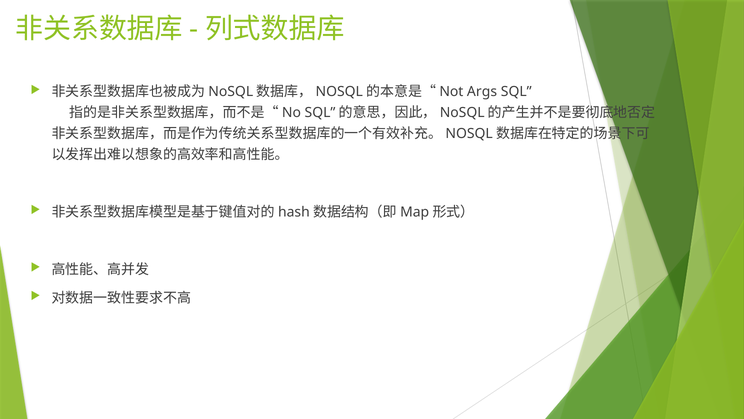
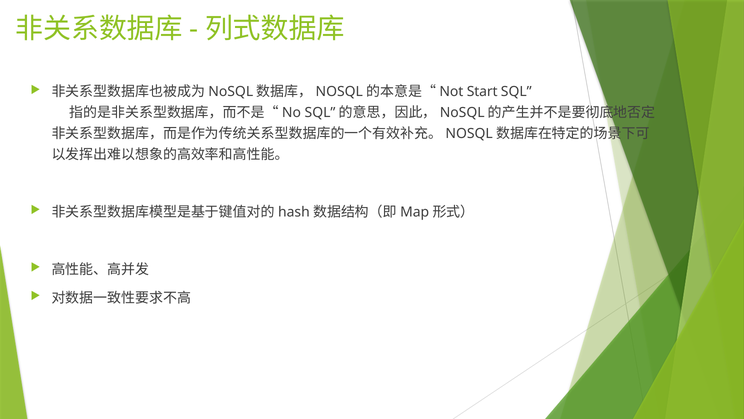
Args: Args -> Start (482, 92)
